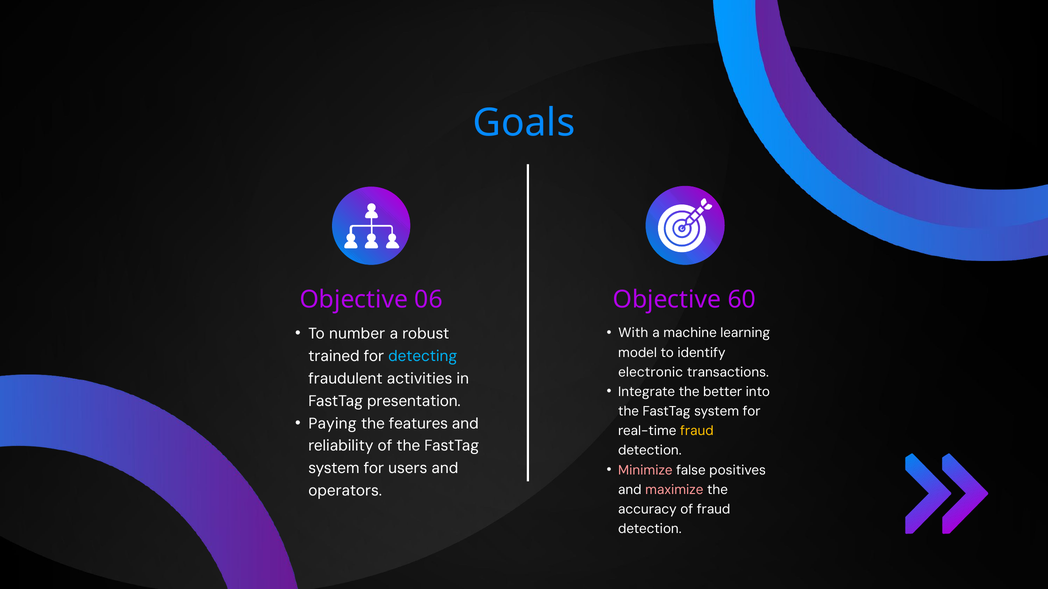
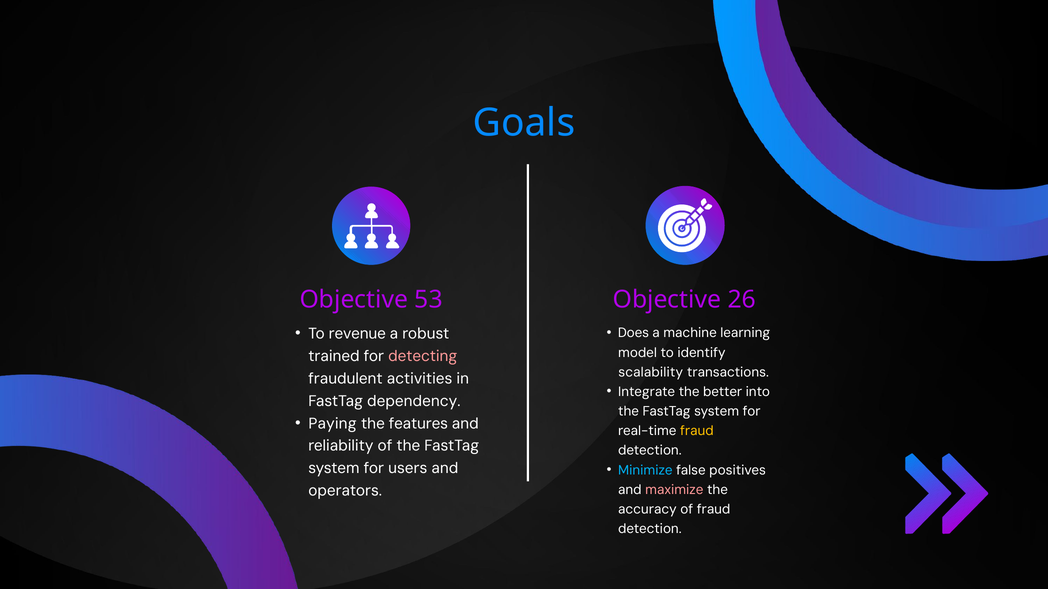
06: 06 -> 53 (429, 300)
60: 60 -> 26 (742, 300)
number: number -> revenue (357, 334)
With: With -> Does (633, 333)
detecting colour: light blue -> pink (423, 356)
electronic: electronic -> scalability (651, 372)
presentation: presentation -> dependency (414, 401)
Minimize colour: pink -> light blue (645, 470)
